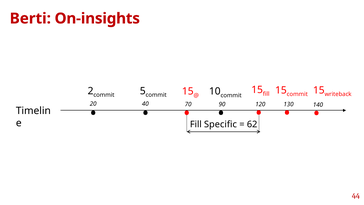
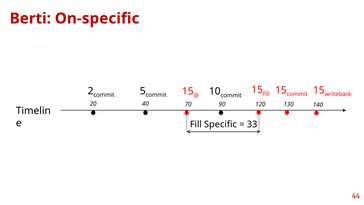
On-insights: On-insights -> On-specific (97, 18)
62: 62 -> 33 (252, 124)
